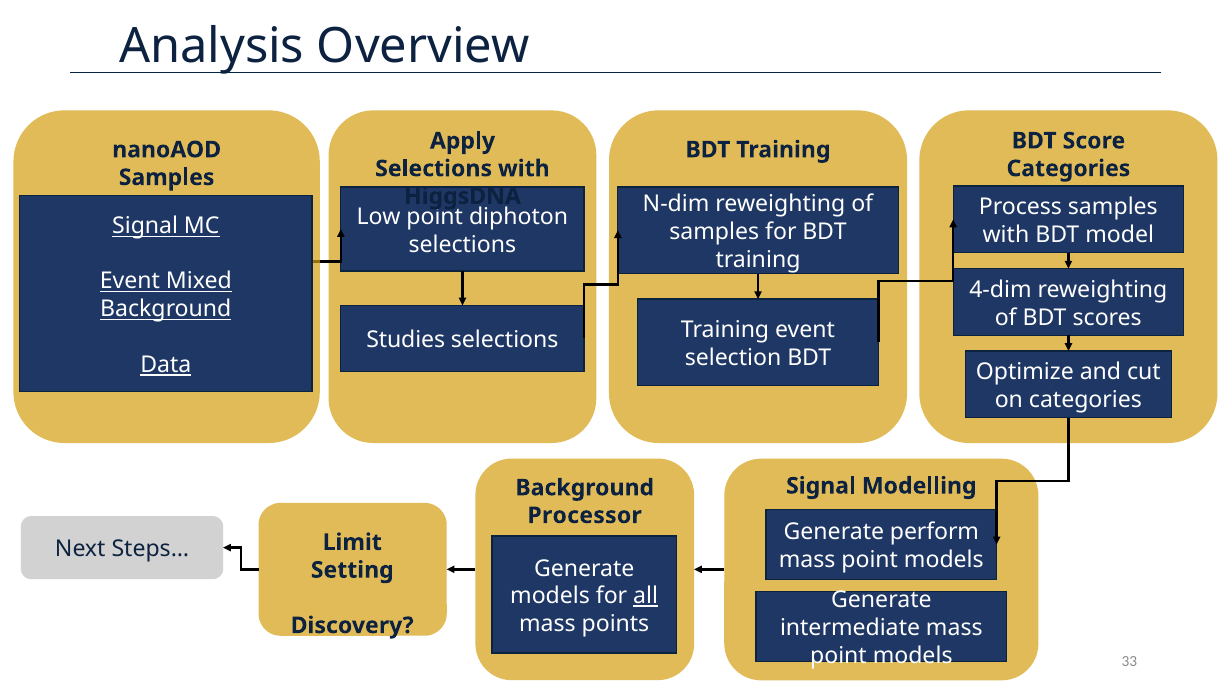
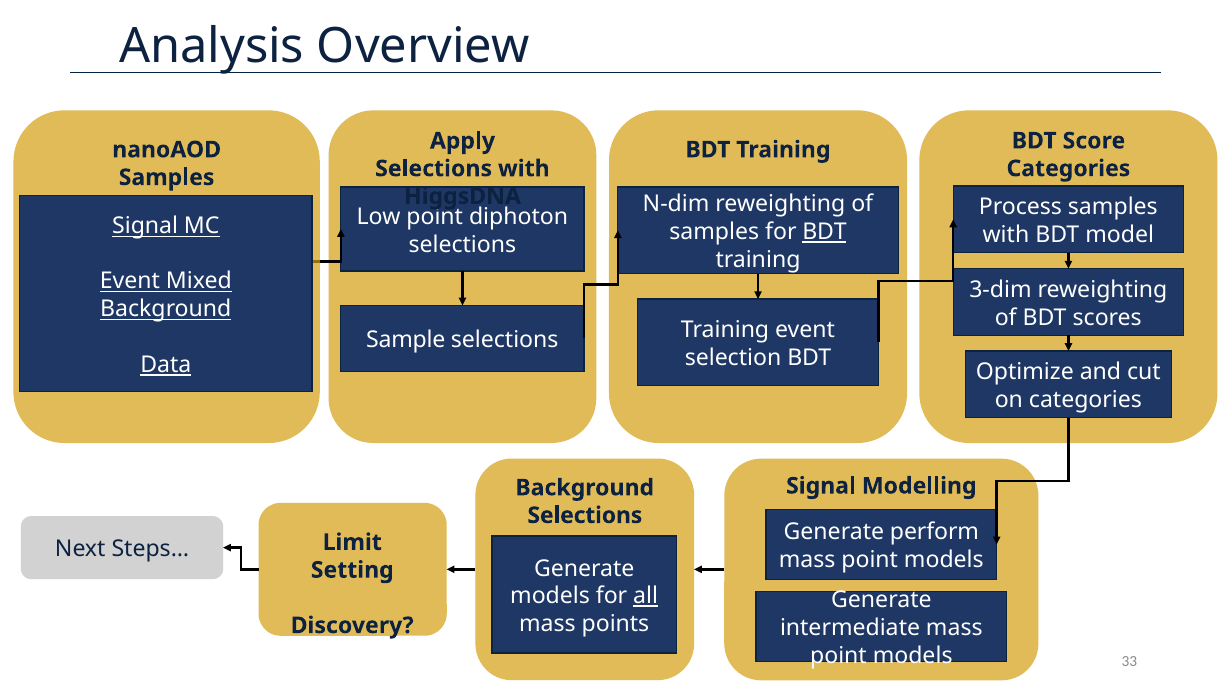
BDT underline: none -> present (825, 232)
4-dim: 4-dim -> 3-dim (1000, 289)
Studies: Studies -> Sample (406, 340)
Processor: Processor -> Selections (585, 515)
